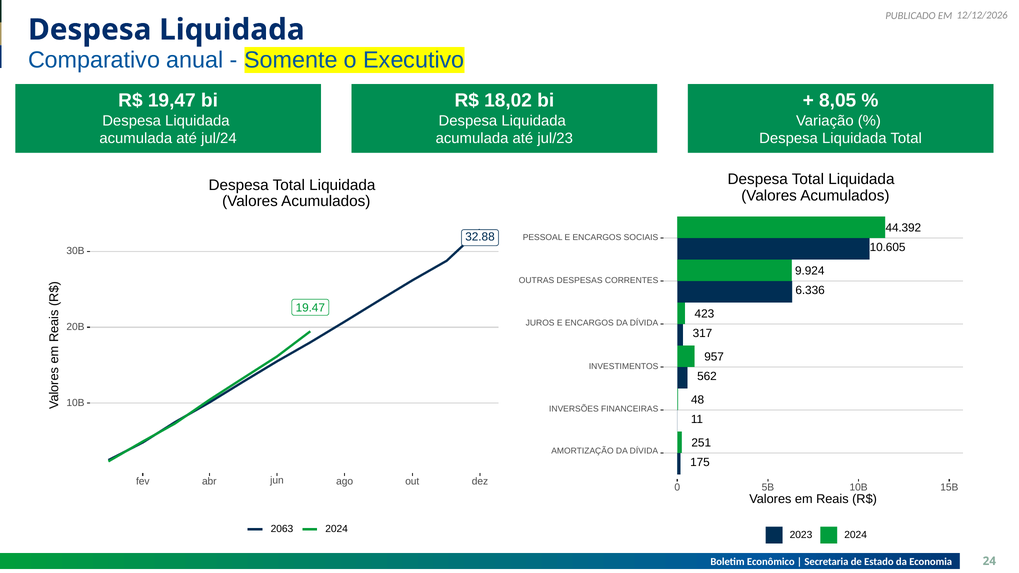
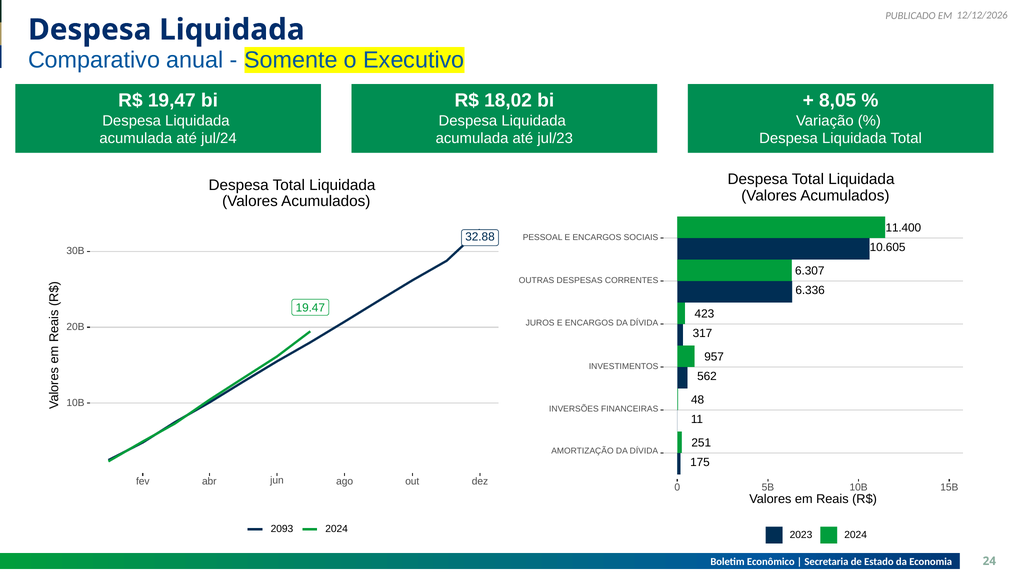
44.392: 44.392 -> 11.400 (903, 228)
9.924: 9.924 -> 6.307 (810, 271)
2063: 2063 -> 2093 (282, 529)
